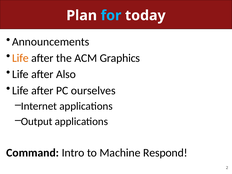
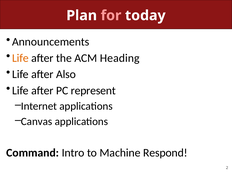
for colour: light blue -> pink (111, 15)
Graphics: Graphics -> Heading (120, 58)
ourselves: ourselves -> represent (93, 91)
Output: Output -> Canvas (37, 122)
